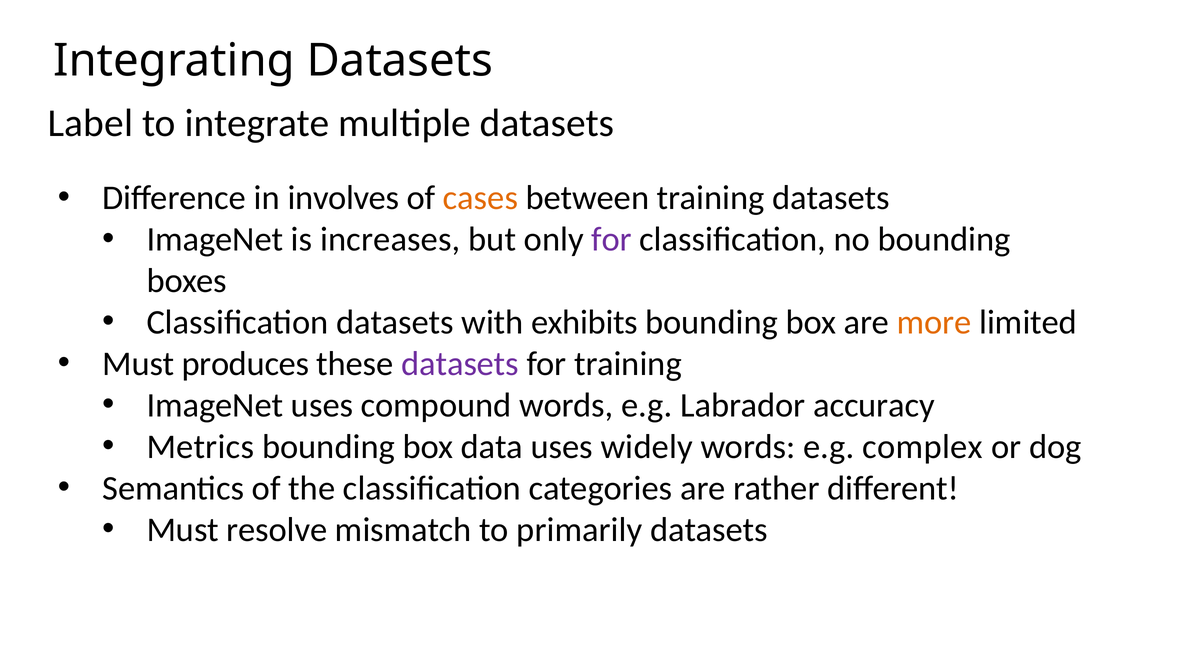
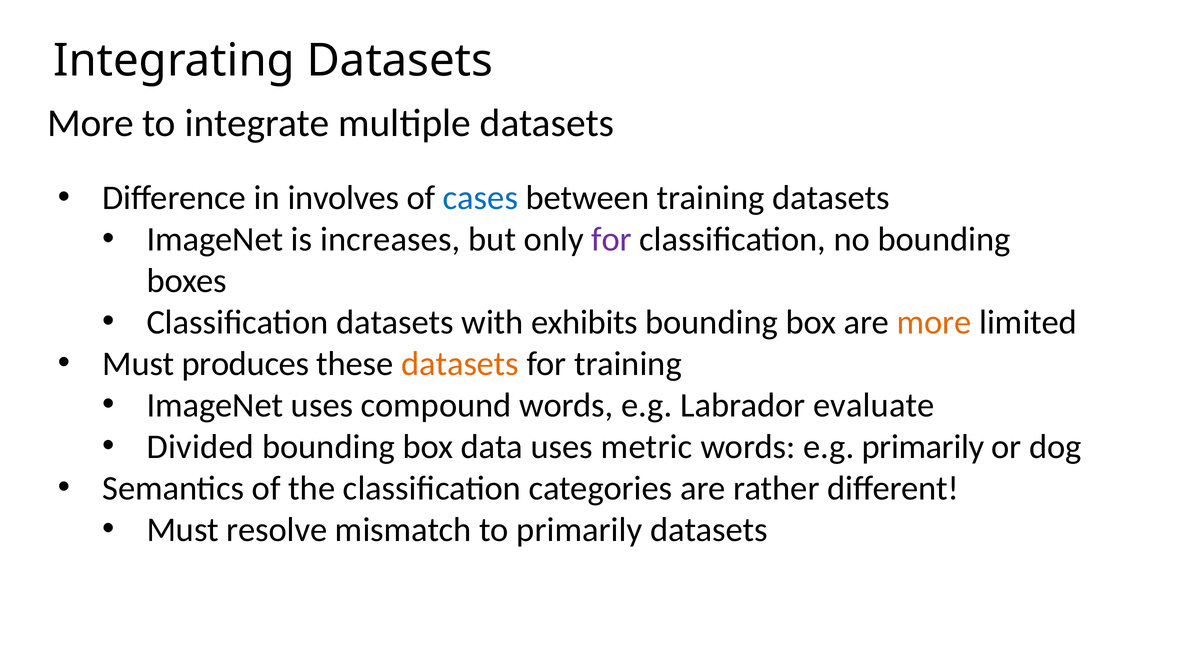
Label: Label -> More (91, 123)
cases colour: orange -> blue (481, 198)
datasets colour: purple -> orange (460, 364)
accuracy: accuracy -> evaluate (874, 405)
Metrics: Metrics -> Divided (200, 447)
widely: widely -> metric (647, 447)
e.g complex: complex -> primarily (923, 447)
